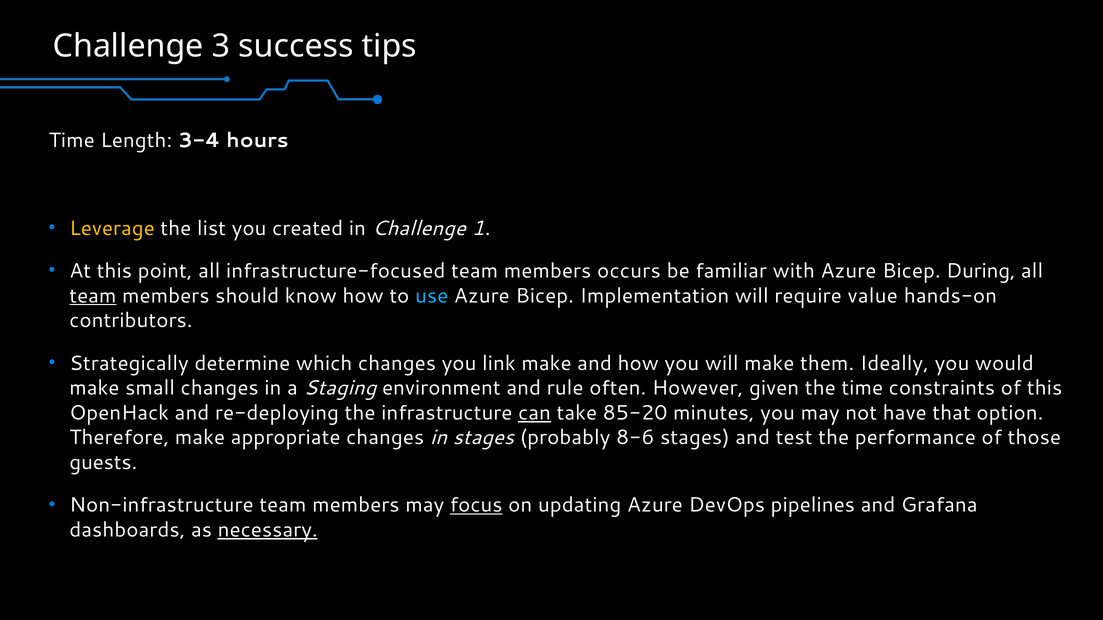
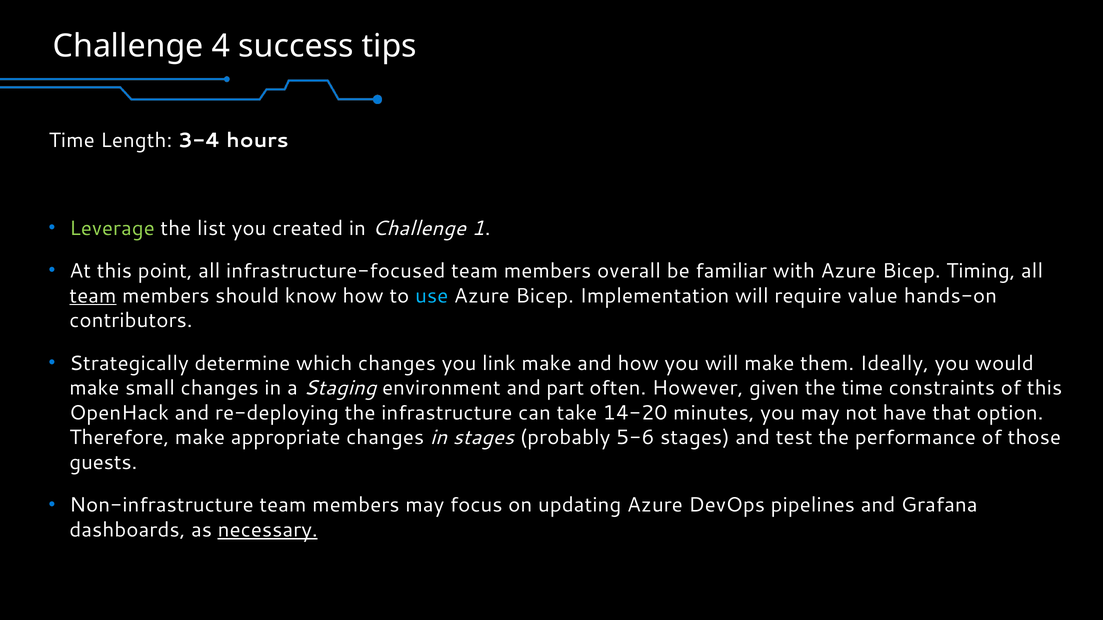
3: 3 -> 4 (221, 46)
Leverage colour: yellow -> light green (112, 228)
occurs: occurs -> overall (629, 271)
During: During -> Timing (981, 271)
rule: rule -> part (565, 388)
can underline: present -> none (535, 413)
85-20: 85-20 -> 14-20 (635, 413)
8-6: 8-6 -> 5-6 (635, 438)
focus underline: present -> none (476, 505)
